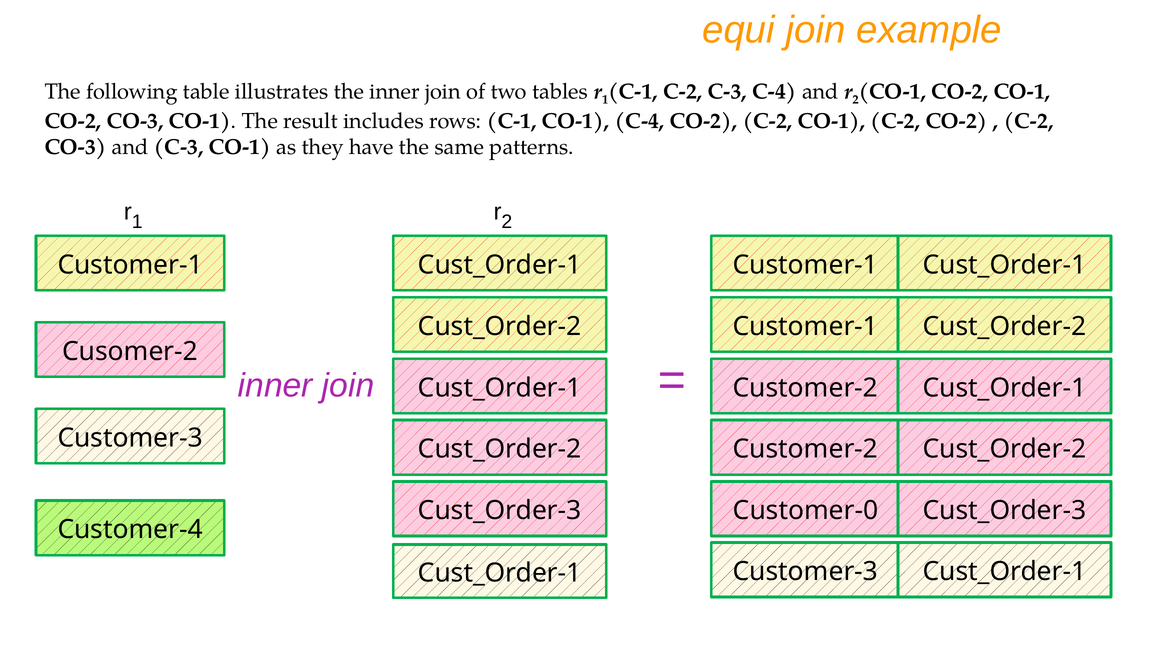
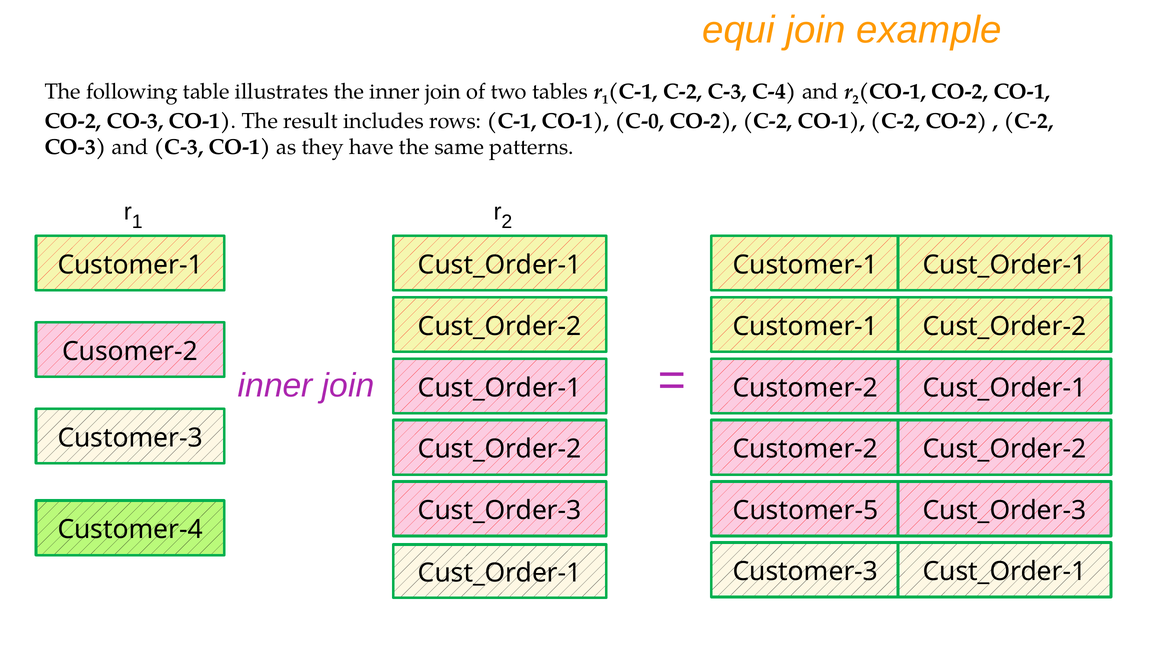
CO-1 C-4: C-4 -> C-0 (640, 121)
Customer-0: Customer-0 -> Customer-5 (806, 510)
